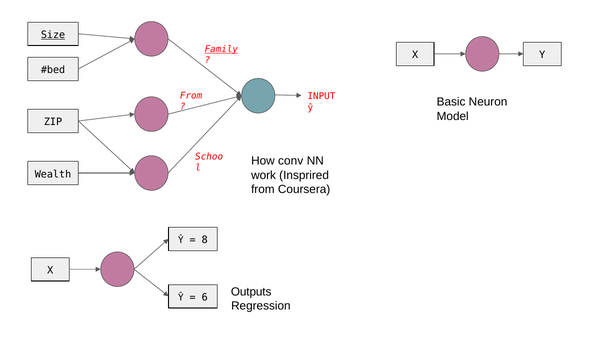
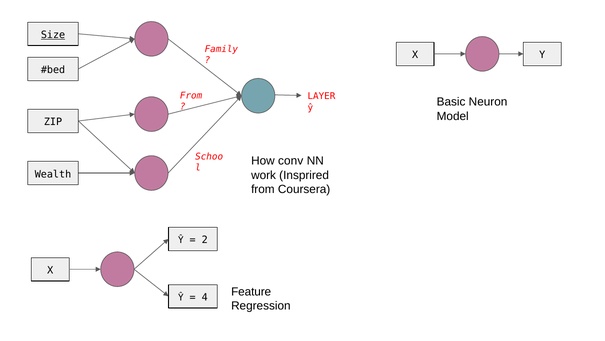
Family underline: present -> none (221, 49)
INPUT: INPUT -> LAYER (321, 96)
8: 8 -> 2 (205, 240)
Outputs: Outputs -> Feature (251, 291)
6: 6 -> 4 (205, 297)
